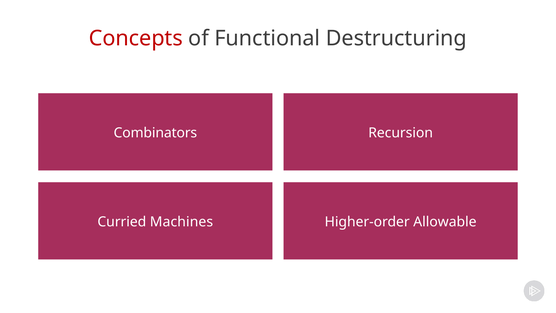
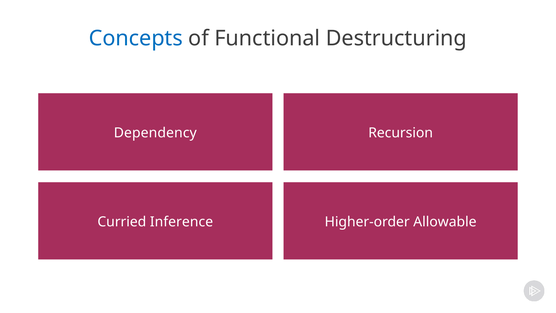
Concepts colour: red -> blue (136, 38)
Combinators: Combinators -> Dependency (155, 133)
Machines: Machines -> Inference (182, 222)
